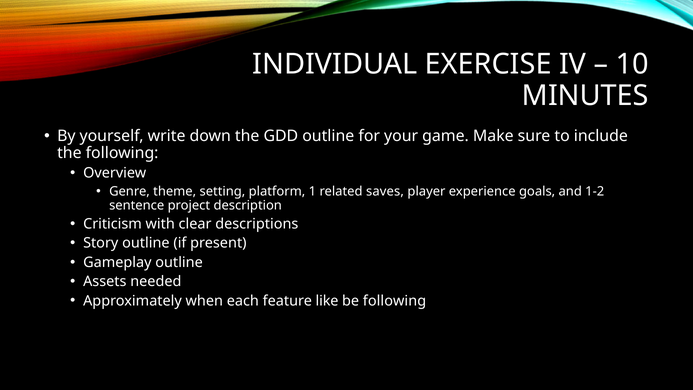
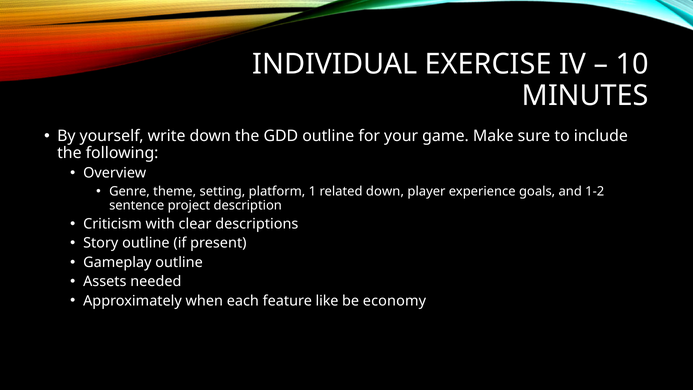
related saves: saves -> down (385, 191)
be following: following -> economy (394, 301)
